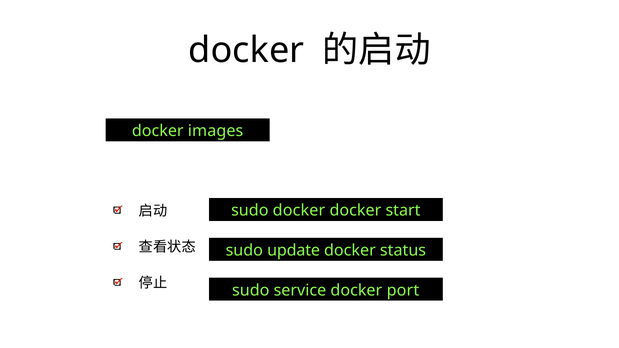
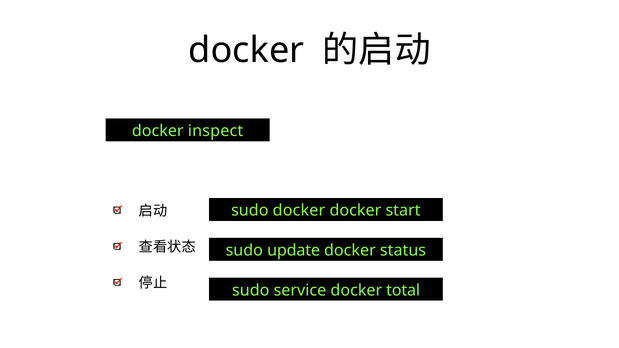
images: images -> inspect (216, 131)
port: port -> total (403, 290)
